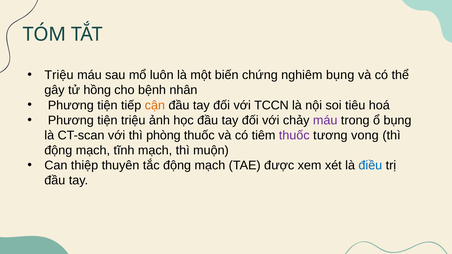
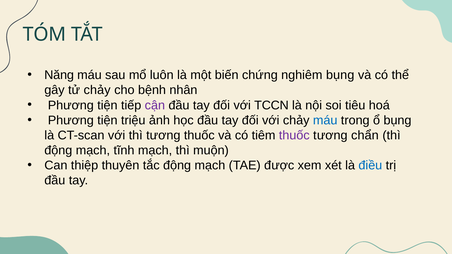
Triệu: Triệu -> Năng (59, 75)
tử hồng: hồng -> chảy (97, 90)
cận colour: orange -> purple (155, 105)
máu colour: purple -> blue (325, 120)
thì phòng: phòng -> tương (163, 135)
vong: vong -> chẩn (365, 135)
